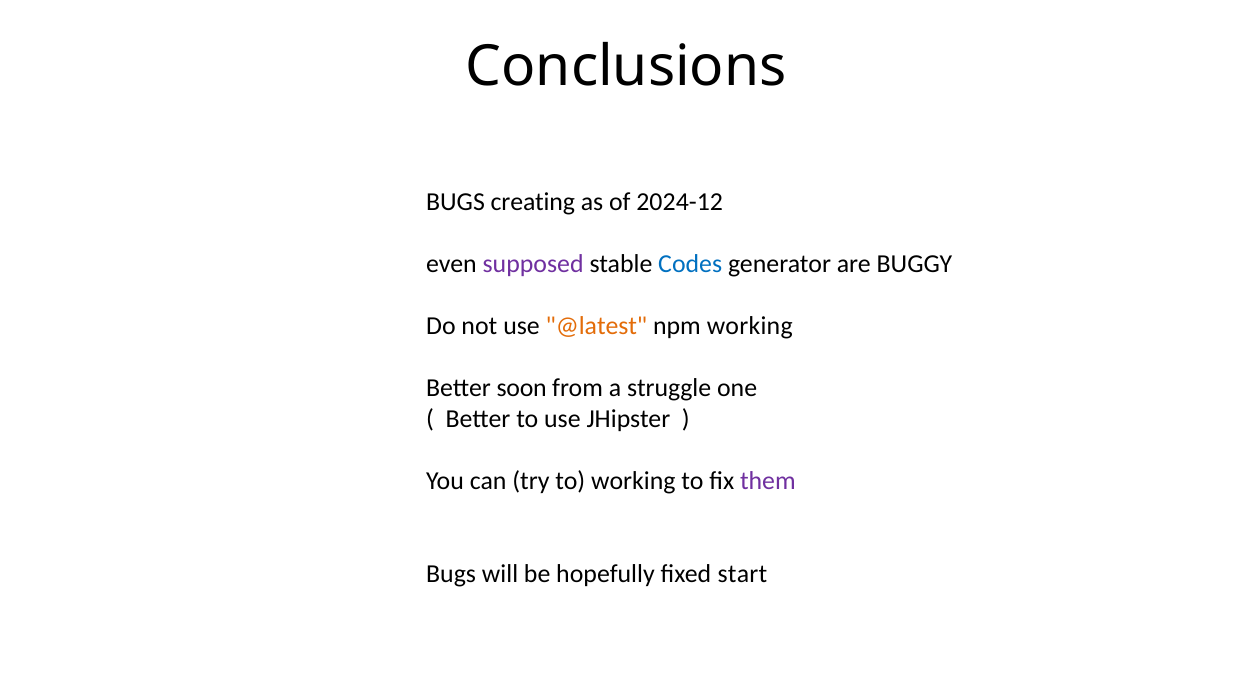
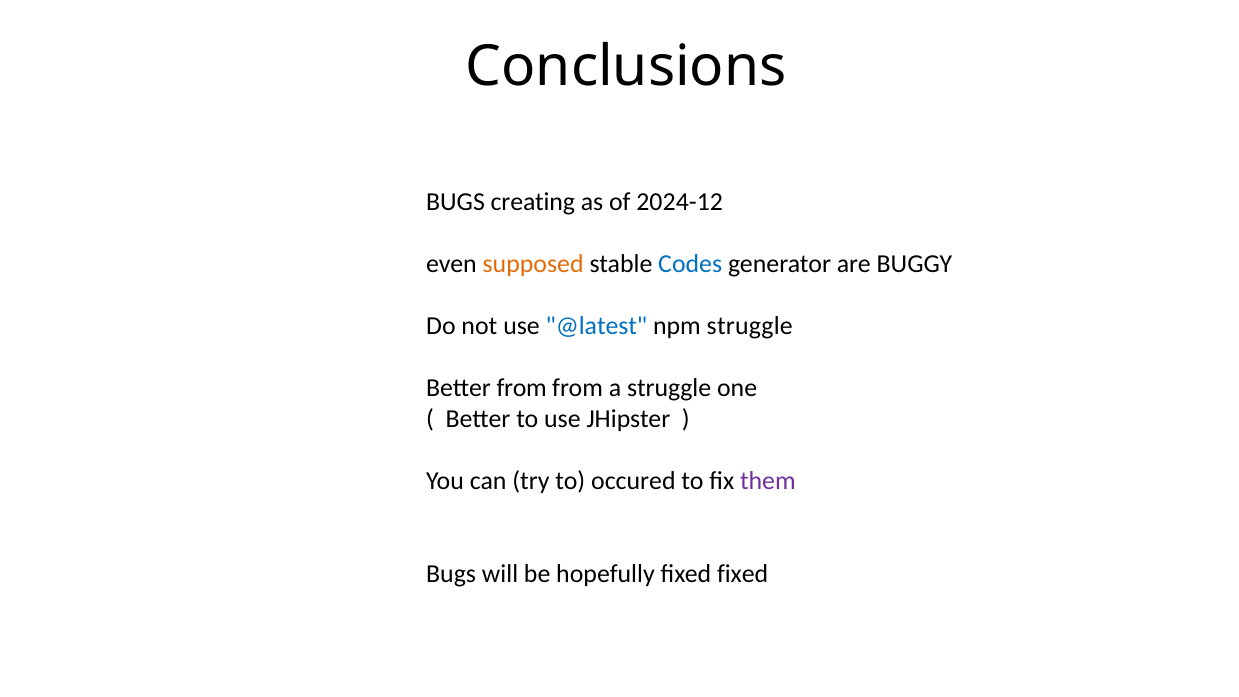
supposed colour: purple -> orange (533, 264)
@latest colour: orange -> blue (596, 326)
npm working: working -> struggle (750, 326)
Better soon: soon -> from (522, 388)
to working: working -> occured (633, 481)
fixed start: start -> fixed (743, 574)
